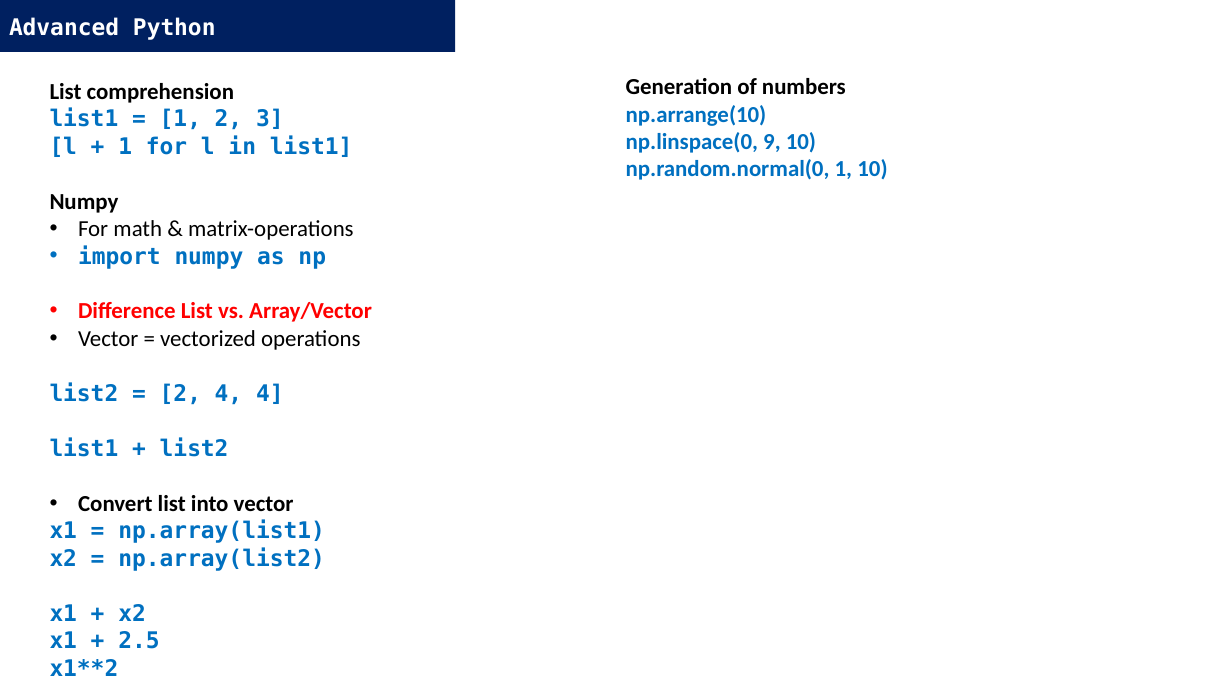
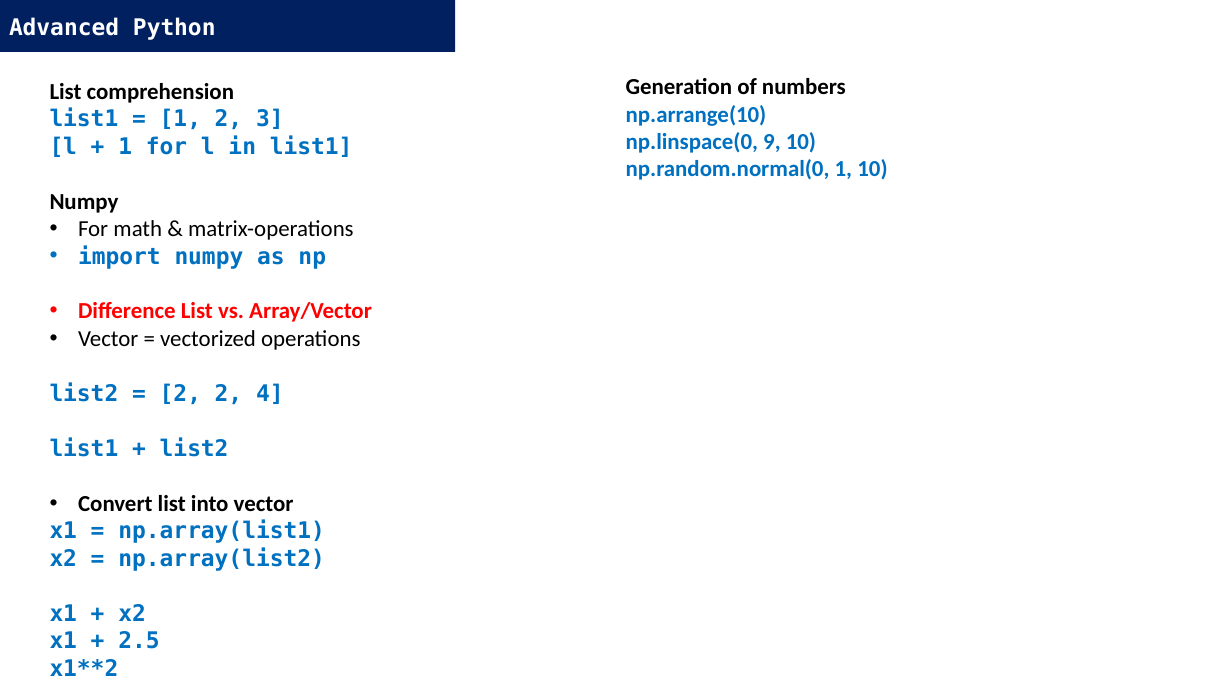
2 4: 4 -> 2 (228, 394)
